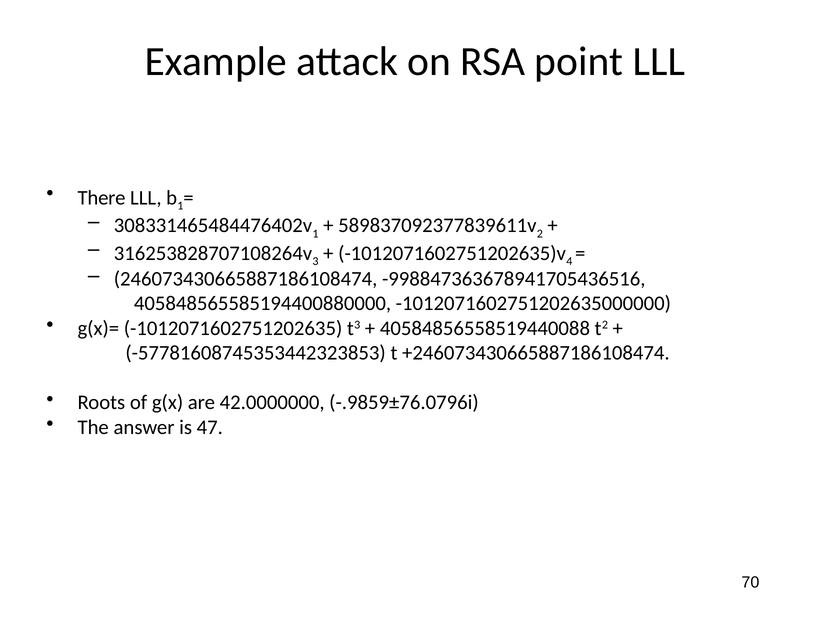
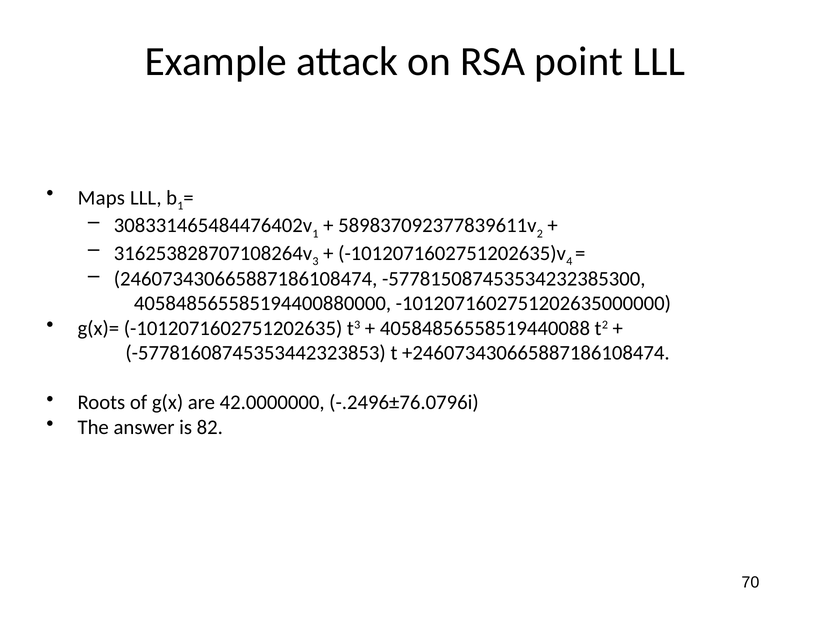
There: There -> Maps (101, 198)
-998847363678941705436516: -998847363678941705436516 -> -577815087453534232385300 (514, 278)
-.9859±76.0796i: -.9859±76.0796i -> -.2496±76.0796i (404, 402)
47: 47 -> 82 (210, 427)
